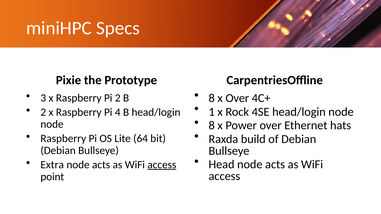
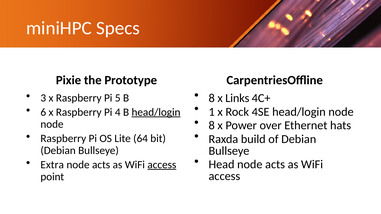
x Over: Over -> Links (237, 98)
Pi 2: 2 -> 5 (118, 98)
2: 2 -> 6 (43, 112)
head/login underline: none -> present (156, 112)
